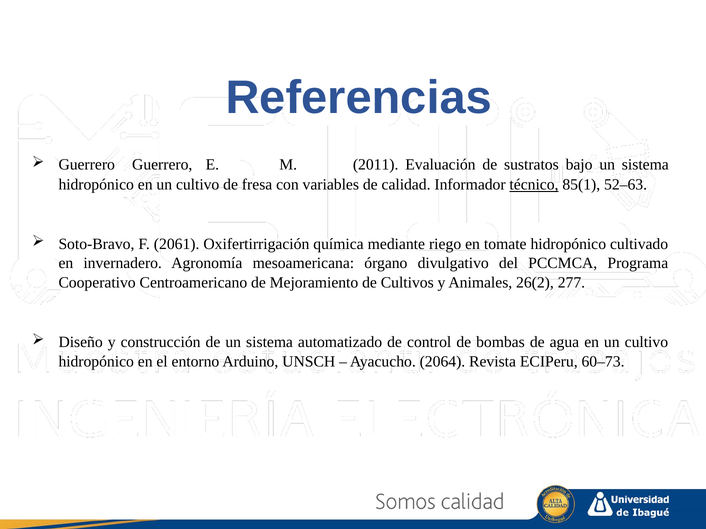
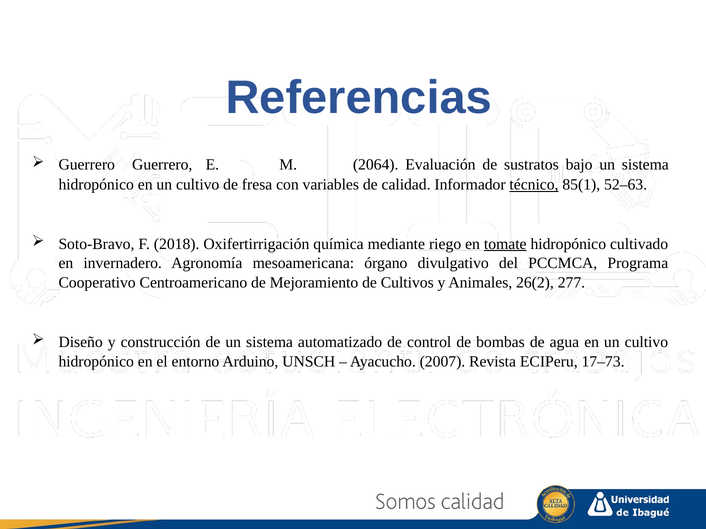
2011: 2011 -> 2064 (376, 165)
2061: 2061 -> 2018 (177, 244)
tomate underline: none -> present (505, 244)
2064: 2064 -> 2007 (442, 362)
60–73: 60–73 -> 17–73 (603, 362)
